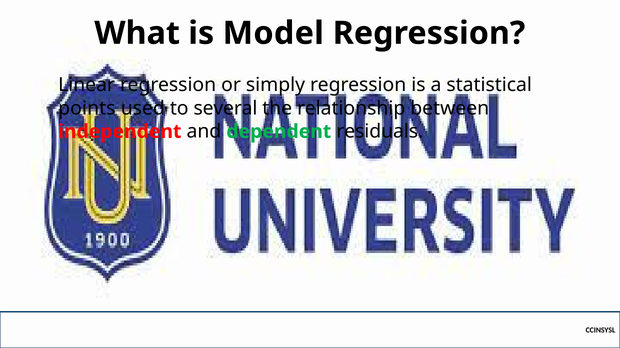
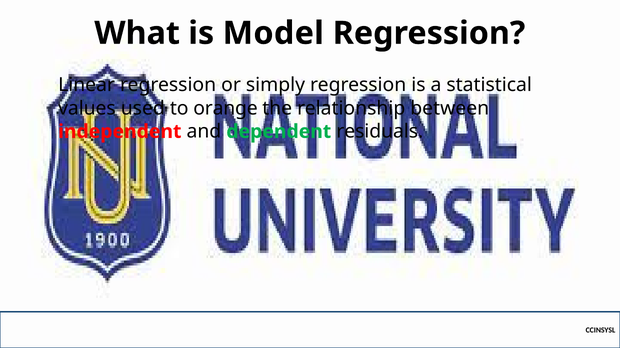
points: points -> values (87, 109)
several: several -> orange (226, 109)
